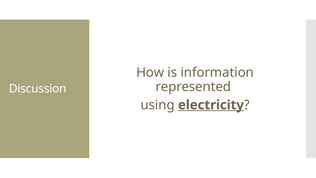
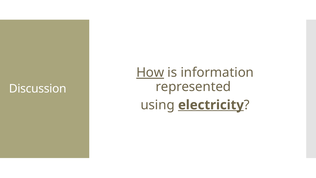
How underline: none -> present (150, 72)
